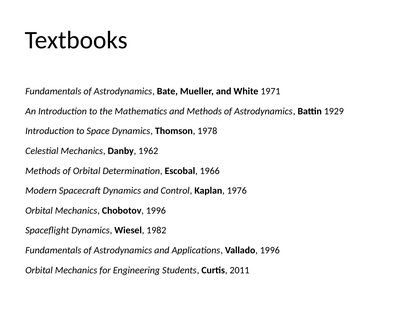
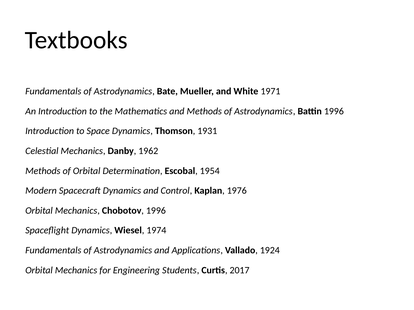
Battin 1929: 1929 -> 1996 (334, 111)
1978: 1978 -> 1931 (207, 131)
1966: 1966 -> 1954 (210, 171)
1982: 1982 -> 1974 (156, 231)
Vallado 1996: 1996 -> 1924 (270, 251)
2011: 2011 -> 2017 (240, 271)
